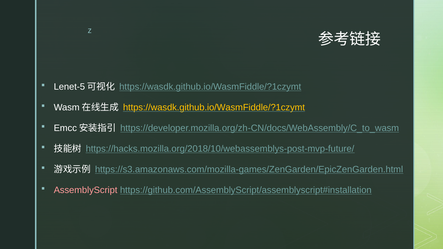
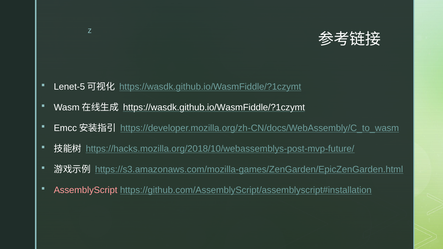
https://wasdk.github.io/WasmFiddle/?1czymt colour: yellow -> white (214, 108)
